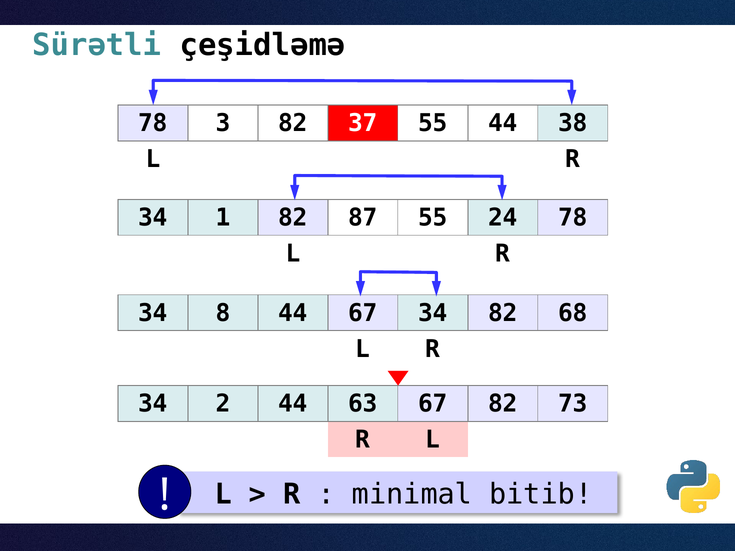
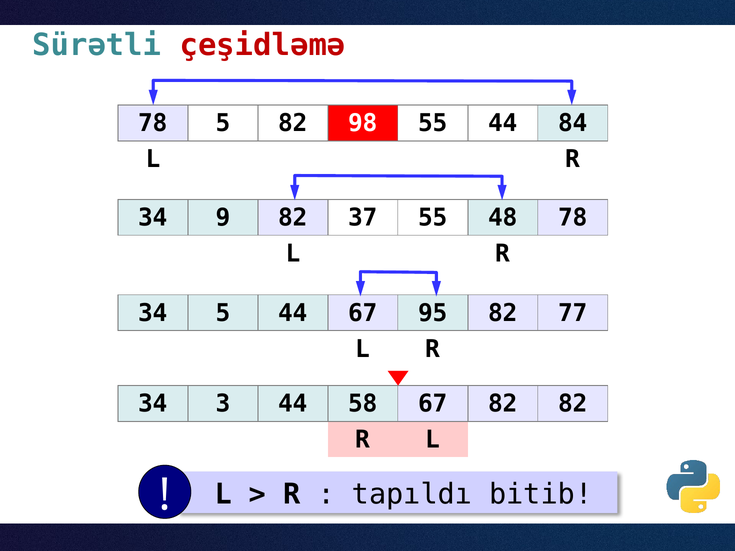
çeşidləmə colour: black -> red (263, 45)
78 3: 3 -> 5 (223, 123)
37: 37 -> 98 (363, 123)
38: 38 -> 84 (573, 123)
1: 1 -> 9 (223, 218)
87: 87 -> 37 (363, 218)
24: 24 -> 48 (503, 218)
34 8: 8 -> 5 (223, 313)
67 34: 34 -> 95 (433, 313)
68: 68 -> 77 (573, 313)
2: 2 -> 3 (223, 404)
63: 63 -> 58 (363, 404)
82 73: 73 -> 82 (573, 404)
minimal: minimal -> tapıldı (412, 495)
